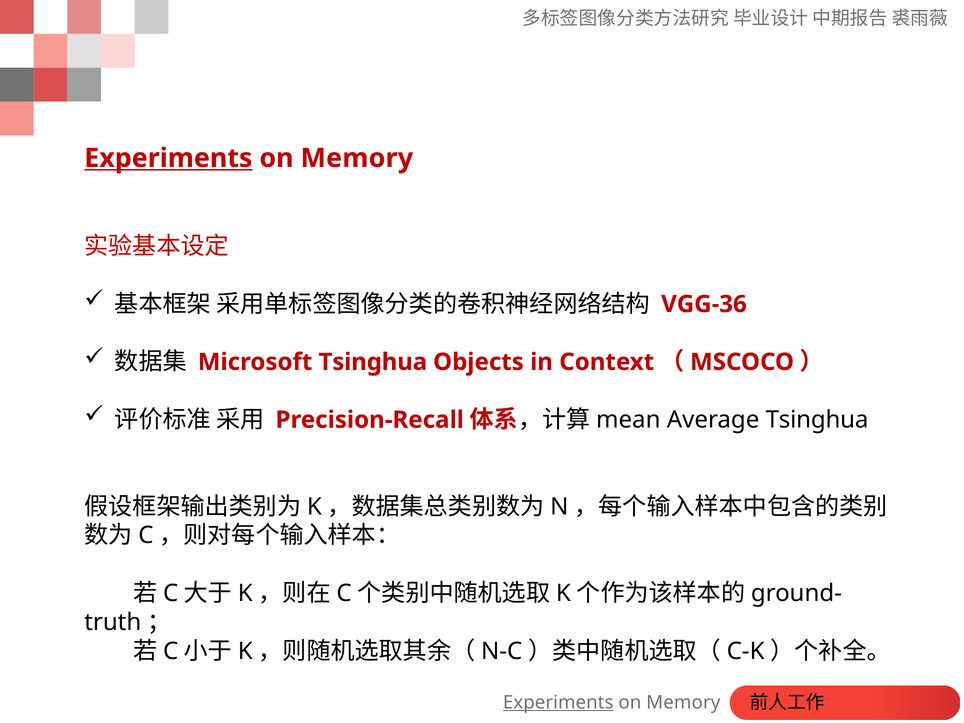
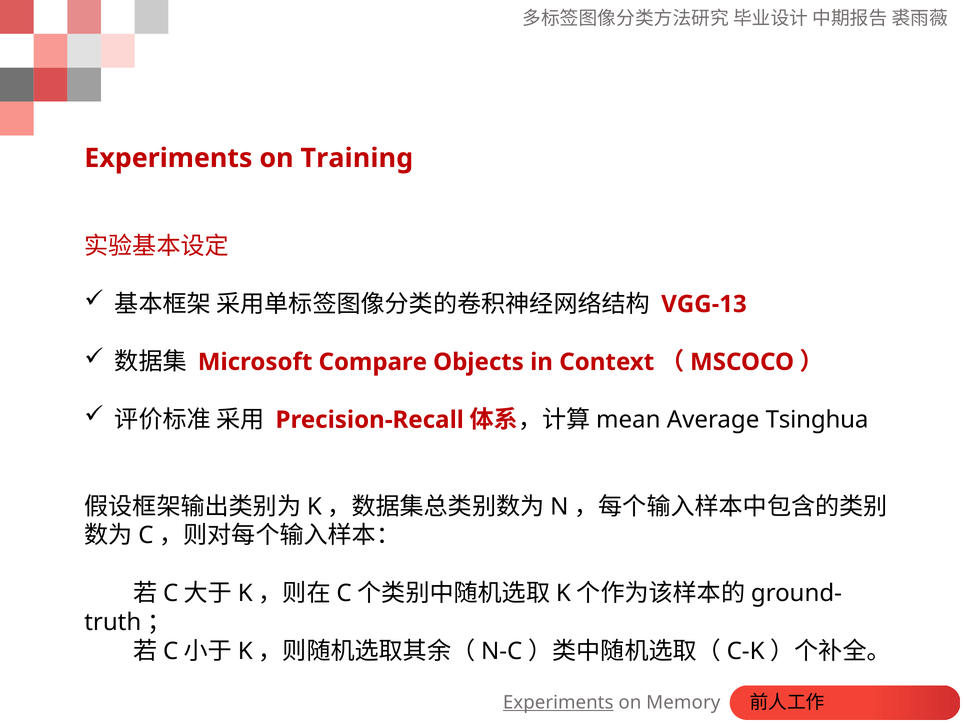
Experiments underline: present -> none (168, 158)
Memory: Memory -> Training (357, 158)
VGG-36: VGG-36 -> VGG-13 (704, 304)
Microsoft Tsinghua: Tsinghua -> Compare (373, 362)
